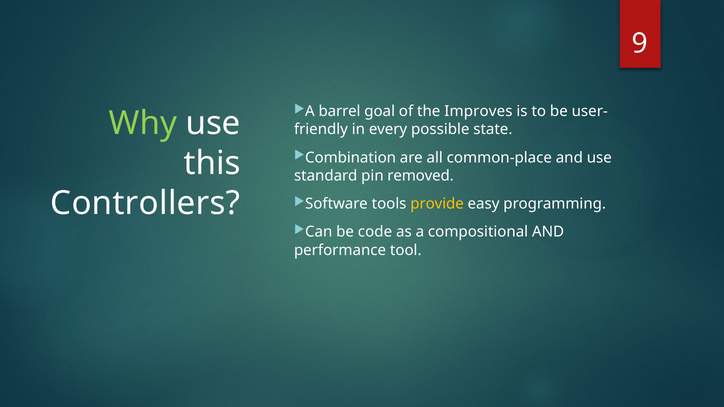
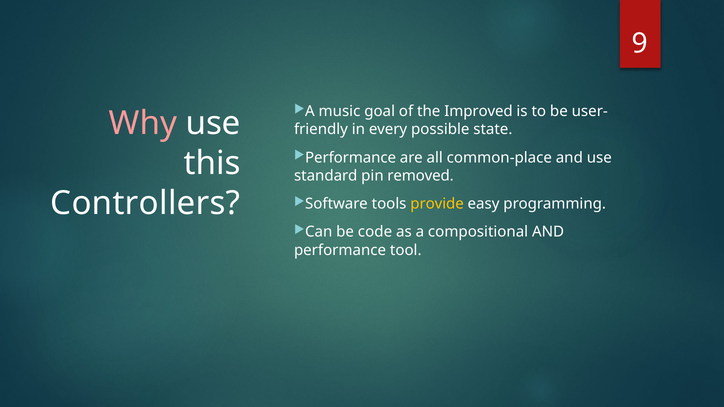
barrel: barrel -> music (339, 111)
Improves: Improves -> Improved (479, 111)
Why colour: light green -> pink (143, 124)
Combination: Combination -> Performance (351, 158)
